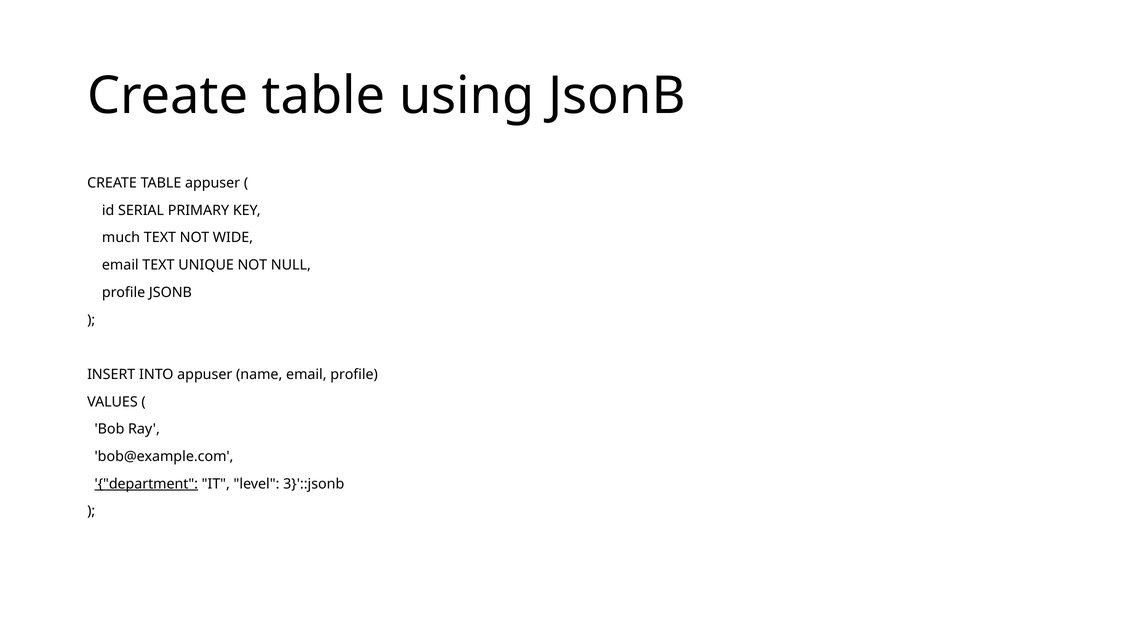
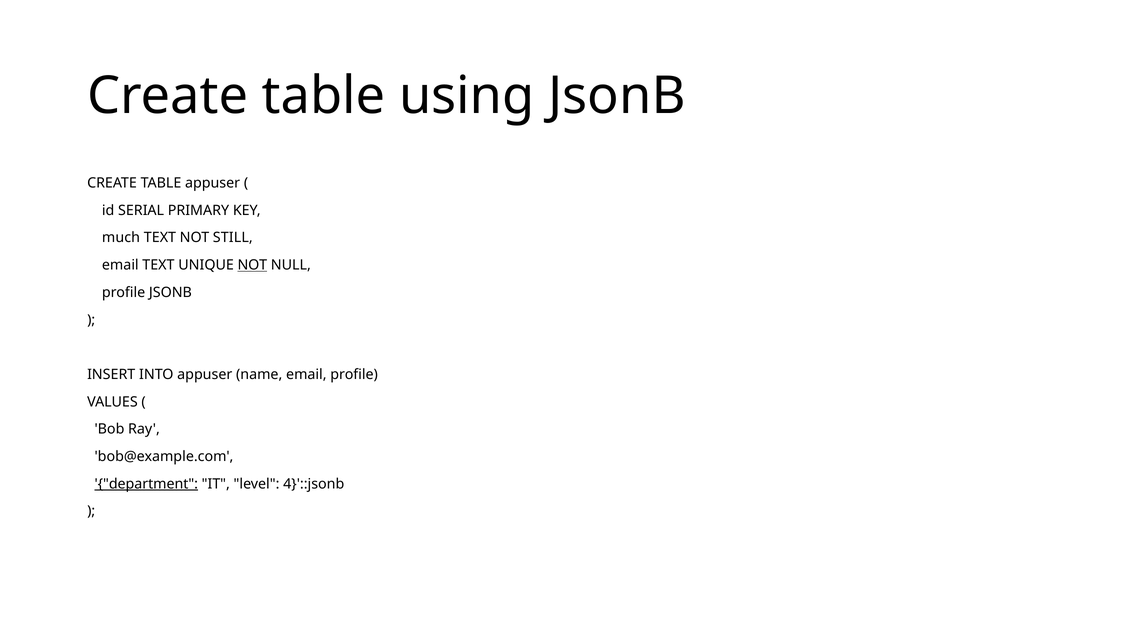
WIDE: WIDE -> STILL (233, 238)
NOT underline: none -> present (252, 265)
3}'::jsonb: 3}'::jsonb -> 4}'::jsonb (314, 484)
